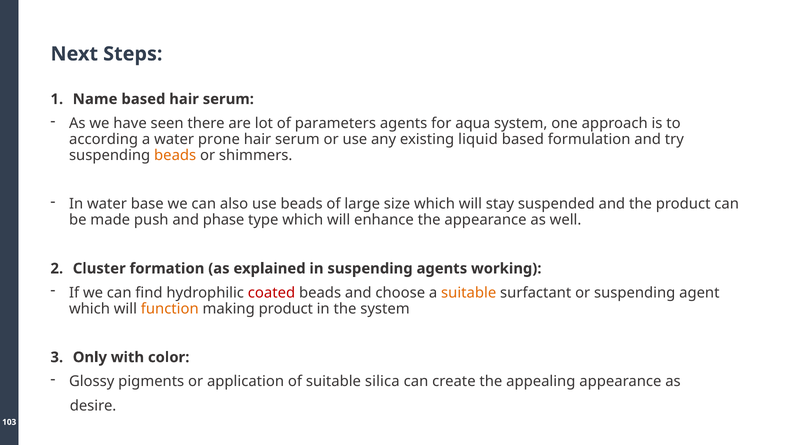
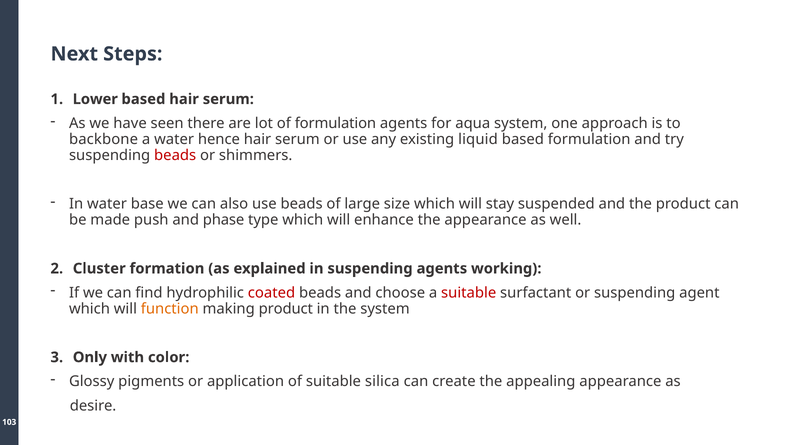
Name: Name -> Lower (95, 99)
of parameters: parameters -> formulation (335, 124)
according: according -> backbone (104, 140)
prone: prone -> hence (219, 140)
beads colour: orange -> red (175, 156)
suitable colour: orange -> red (469, 293)
